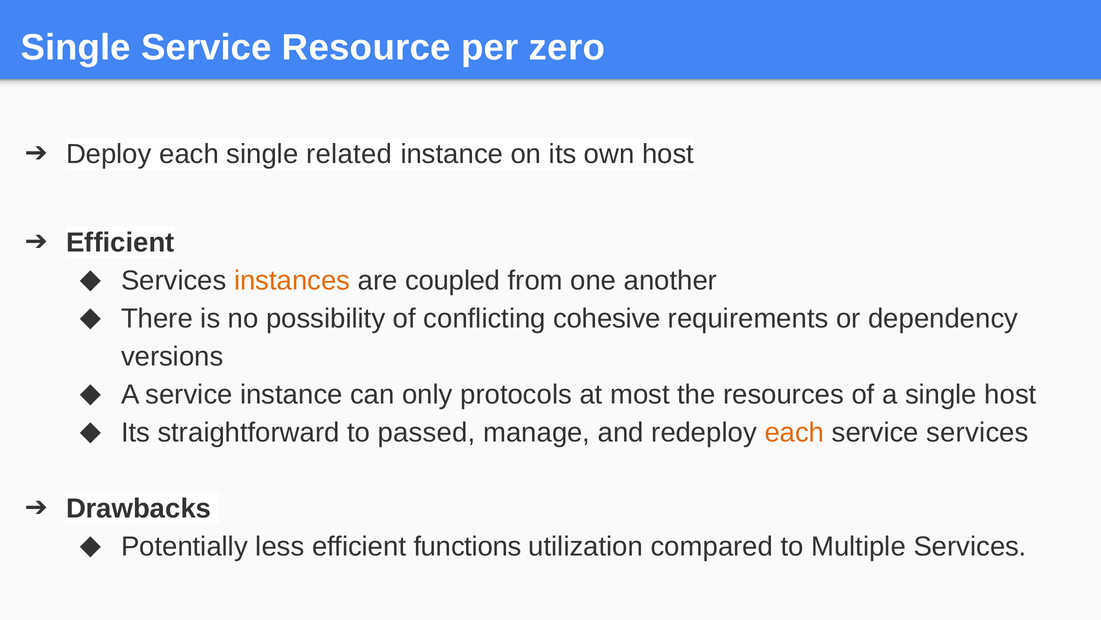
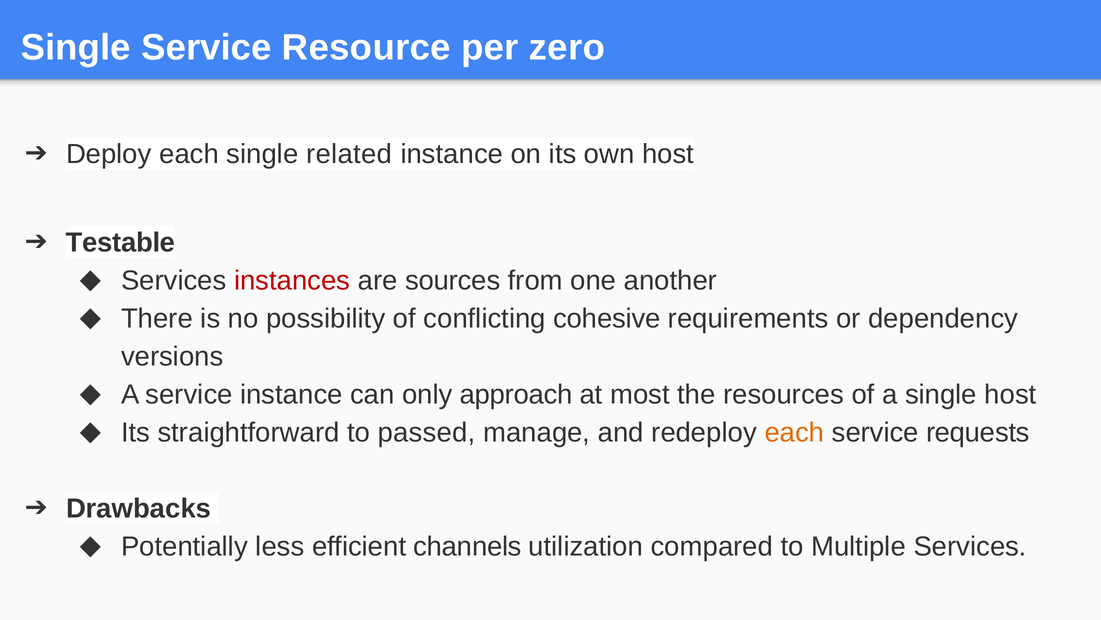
Efficient: Efficient -> Testable (120, 242)
instances colour: orange -> red (292, 280)
coupled: coupled -> sources (453, 280)
protocols: protocols -> approach (516, 394)
service services: services -> requests (978, 432)
functions: functions -> channels (468, 546)
